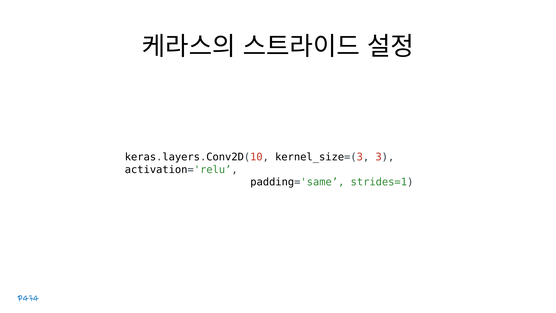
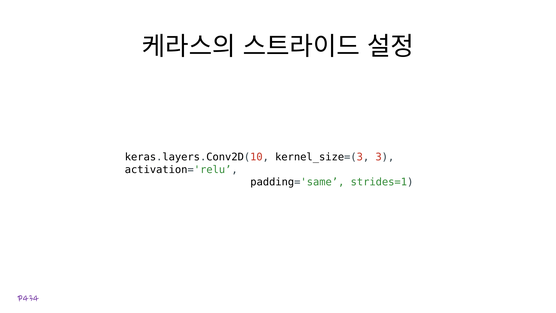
P434 colour: blue -> purple (28, 297)
